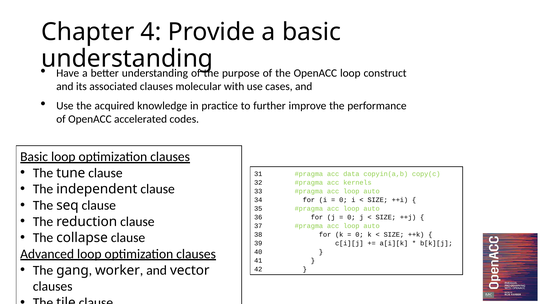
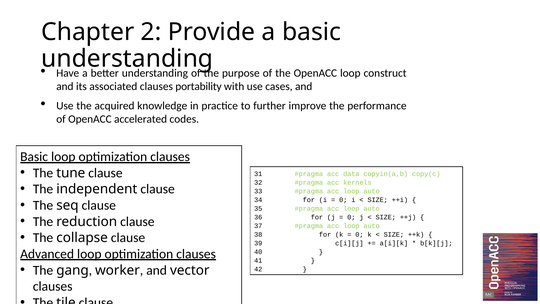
4: 4 -> 2 (151, 32)
molecular: molecular -> portability (199, 86)
